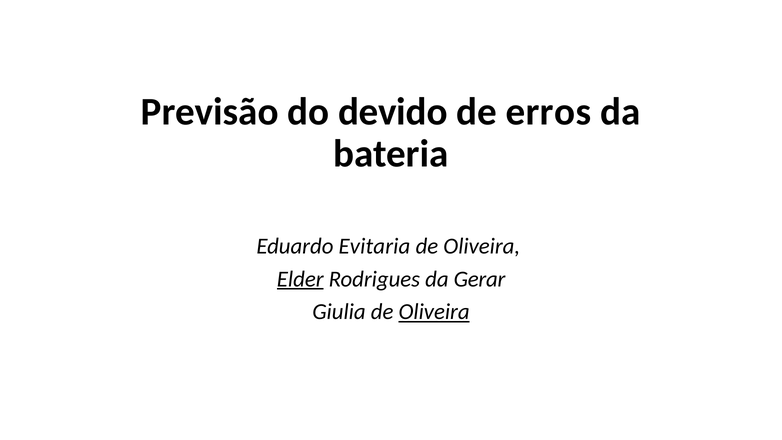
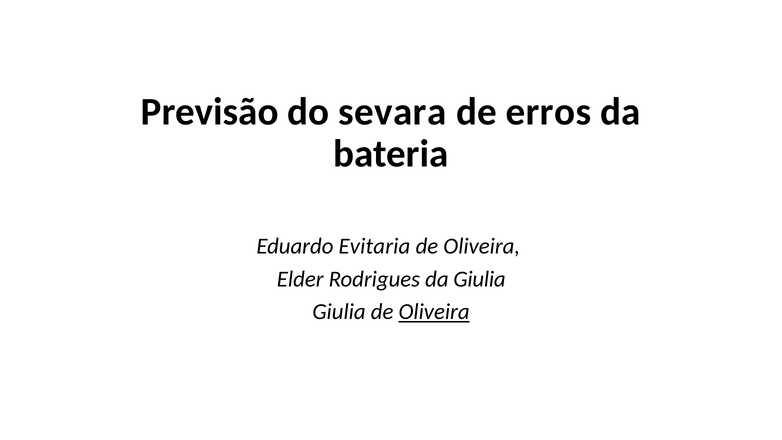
devido: devido -> sevara (392, 112)
Elder underline: present -> none (300, 279)
da Gerar: Gerar -> Giulia (480, 279)
